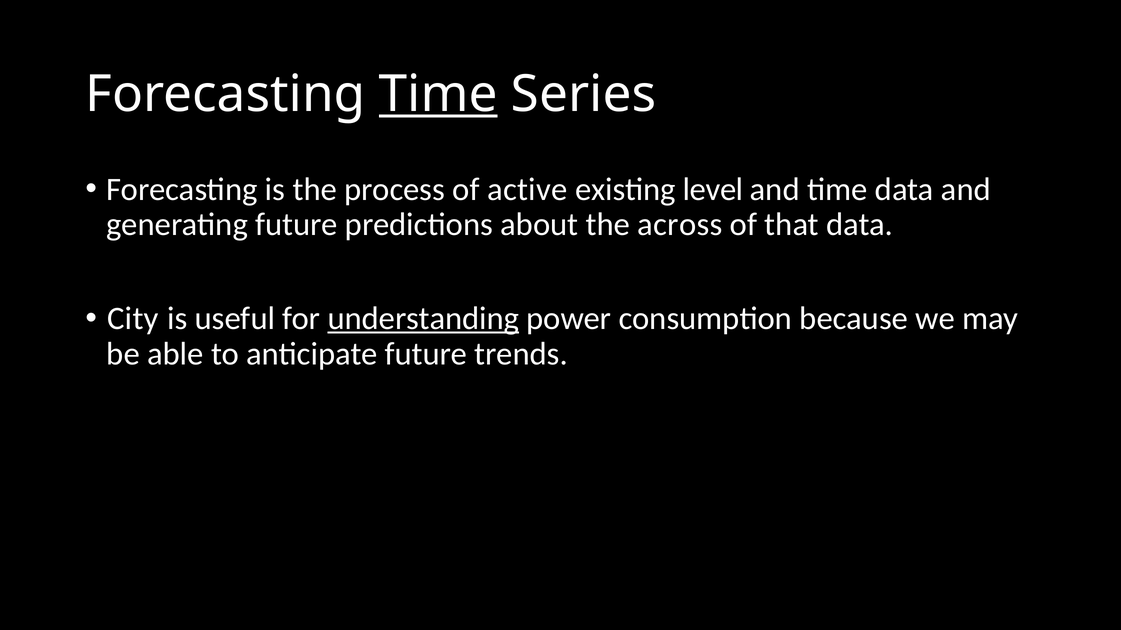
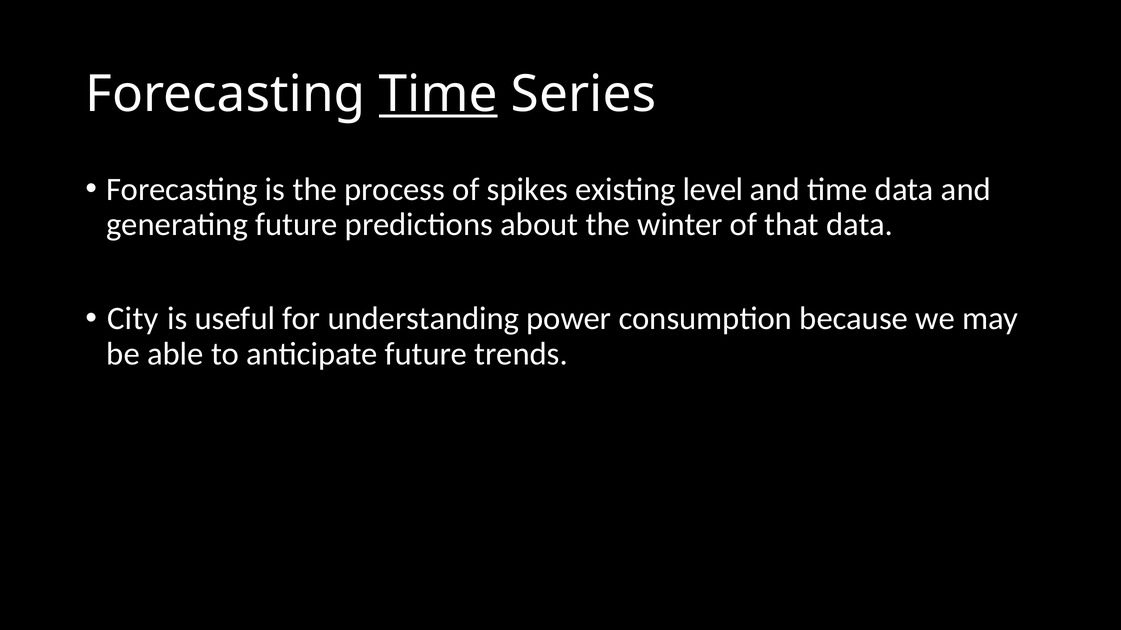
active: active -> spikes (527, 190)
across: across -> winter (680, 225)
understanding underline: present -> none (423, 319)
